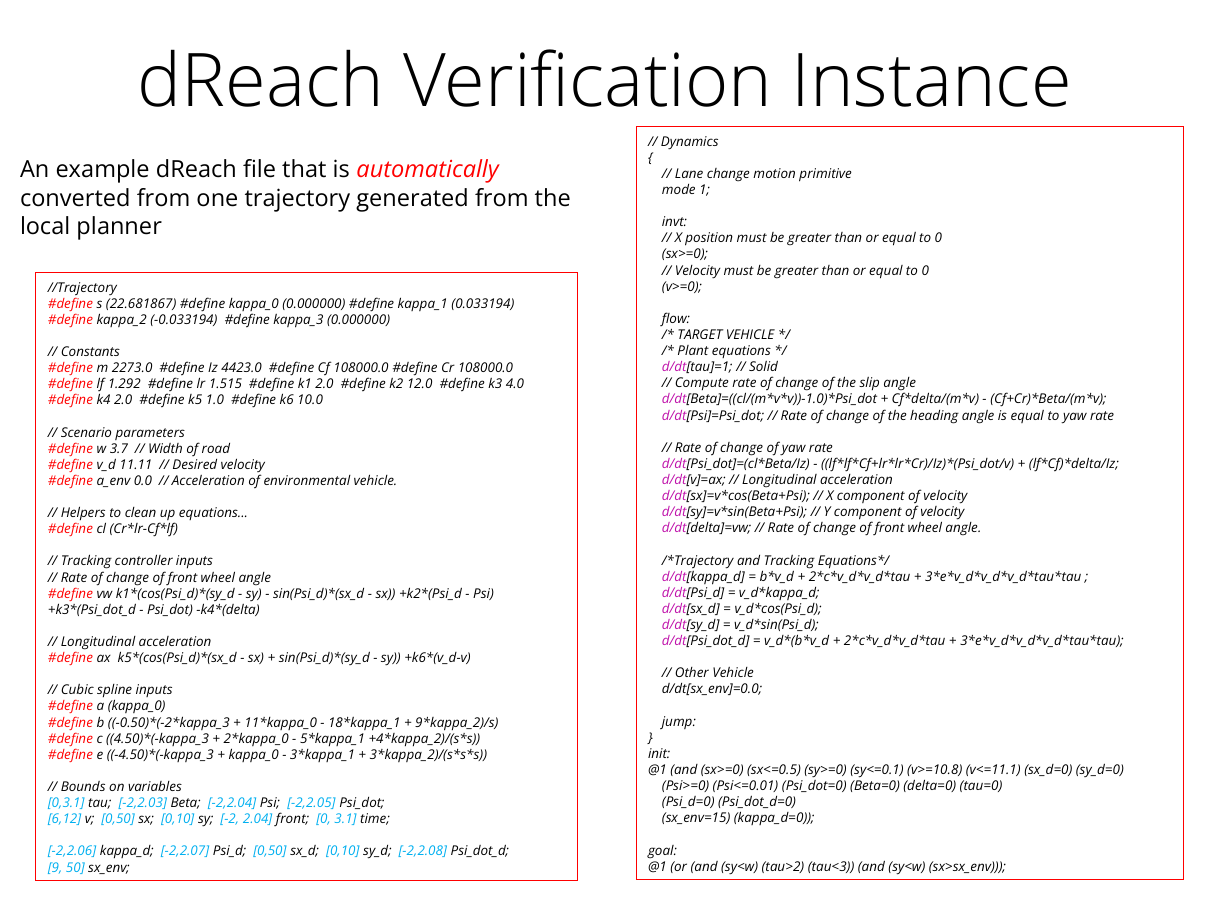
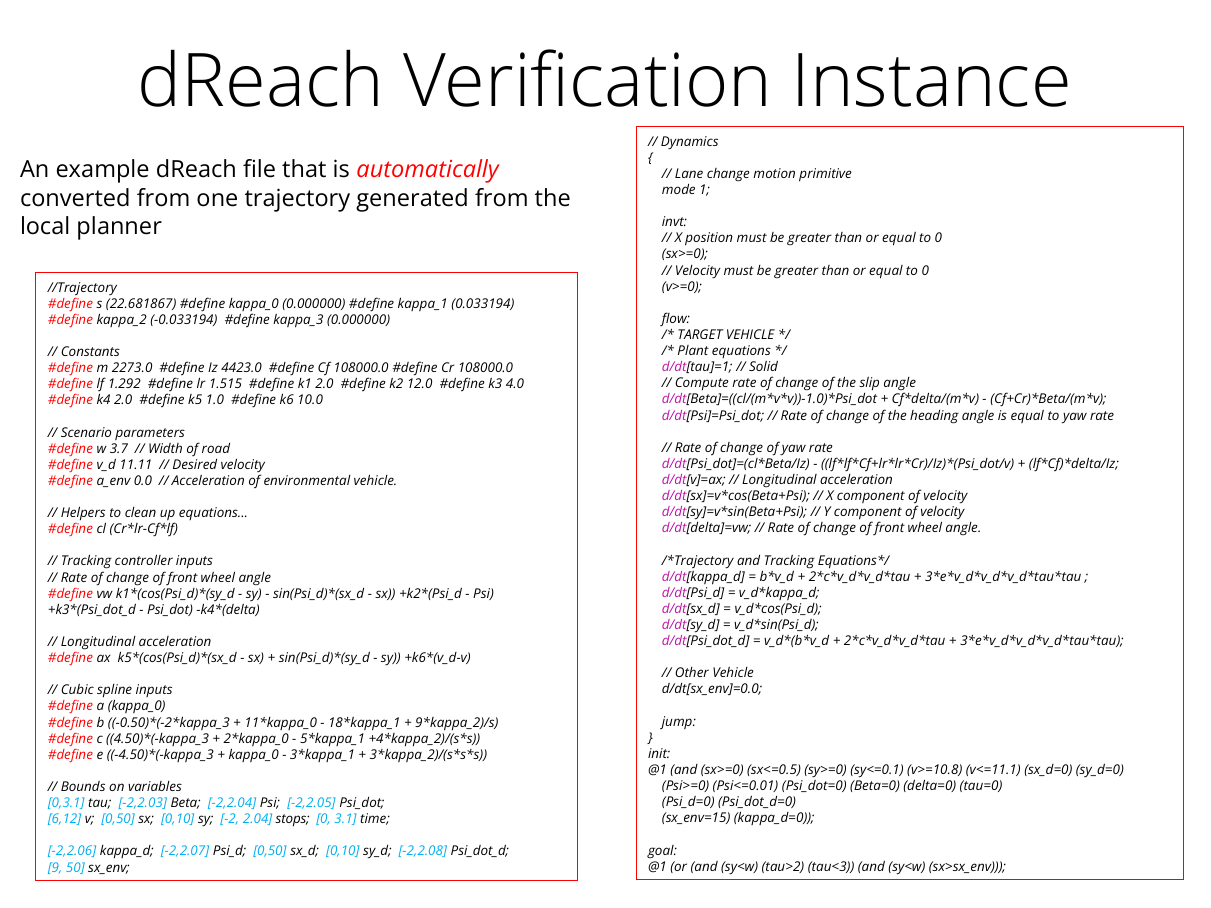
2.04 front: front -> stops (293, 820)
